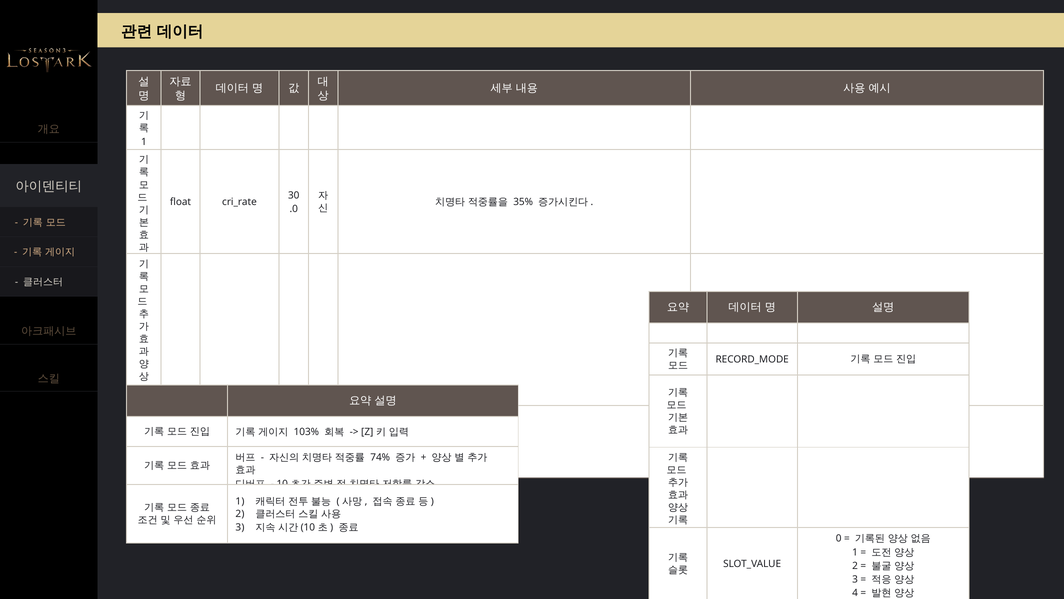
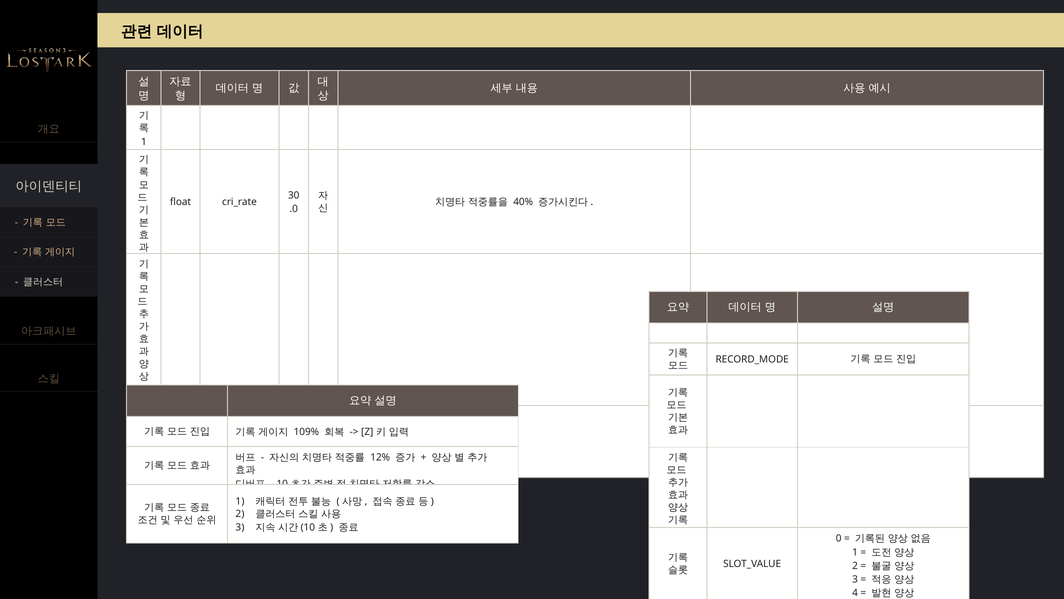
35%: 35% -> 40% (523, 202)
103%: 103% -> 109% (306, 432)
74%: 74% -> 12% (380, 457)
